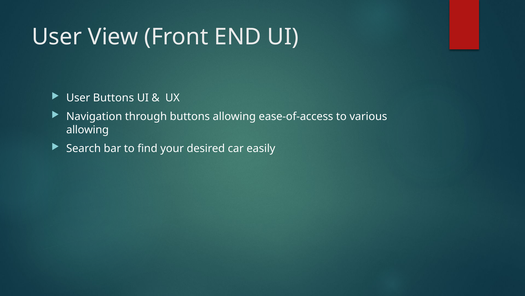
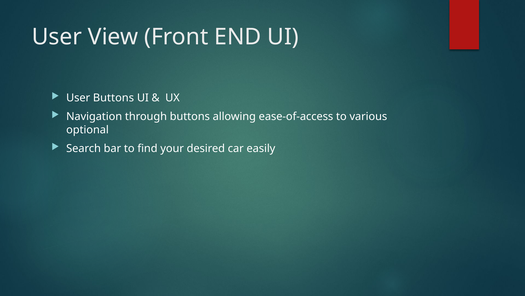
allowing: allowing -> optional (87, 129)
